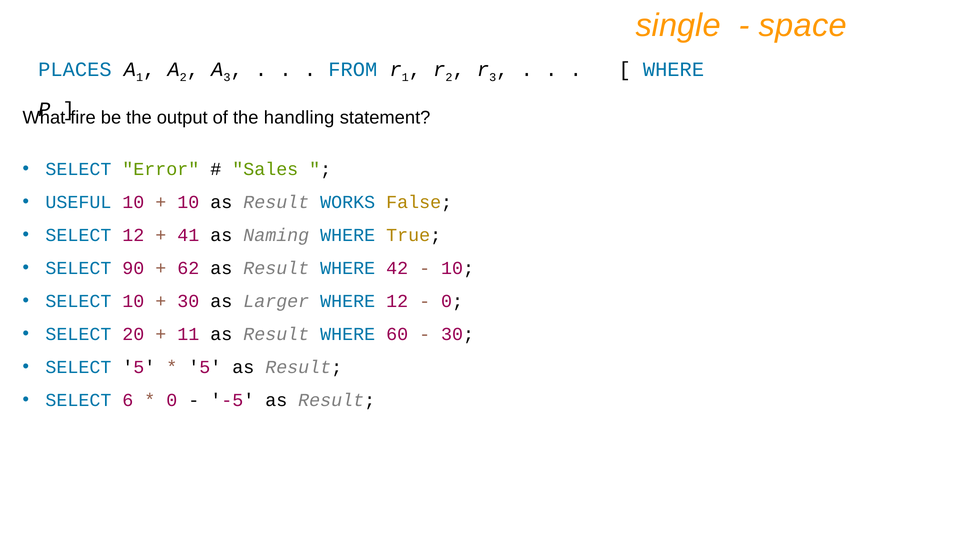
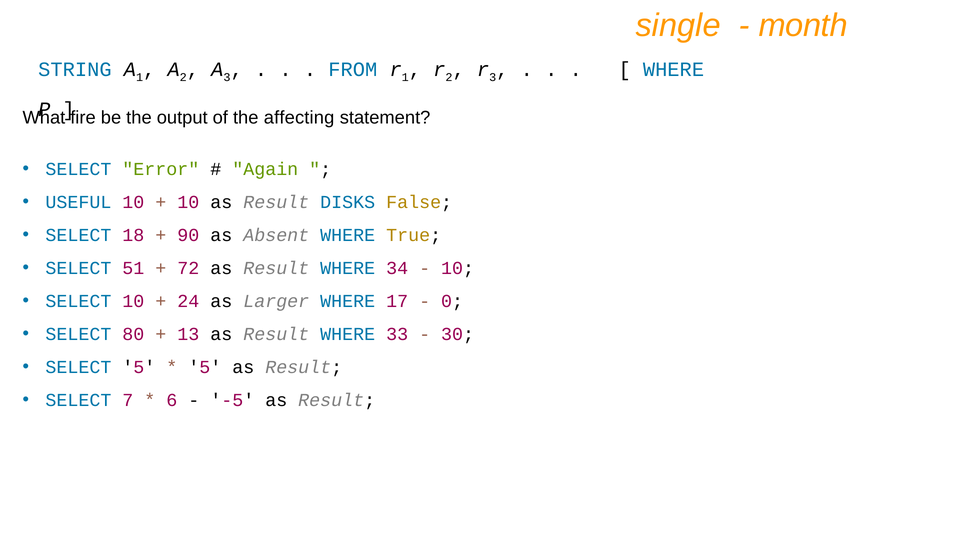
space: space -> month (803, 25)
PLACES: PLACES -> STRING (75, 69)
handling: handling -> affecting (299, 118)
Sales: Sales -> Again (265, 169)
WORKS: WORKS -> DISKS (348, 202)
SELECT 12: 12 -> 18 (133, 235)
41: 41 -> 90 (188, 235)
Naming: Naming -> Absent (276, 235)
90: 90 -> 51 (133, 268)
62: 62 -> 72 (188, 268)
42: 42 -> 34 (397, 268)
30: 30 -> 24 (188, 301)
WHERE 12: 12 -> 17 (397, 301)
20: 20 -> 80 (133, 334)
11: 11 -> 13 (188, 334)
60: 60 -> 33 (397, 334)
6: 6 -> 7 (128, 400)
0: 0 -> 6 (172, 400)
